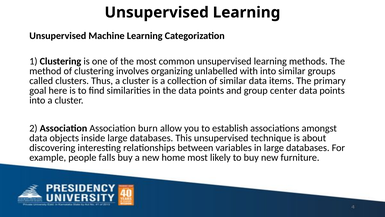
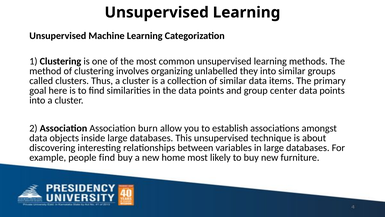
with: with -> they (249, 71)
people falls: falls -> find (107, 157)
